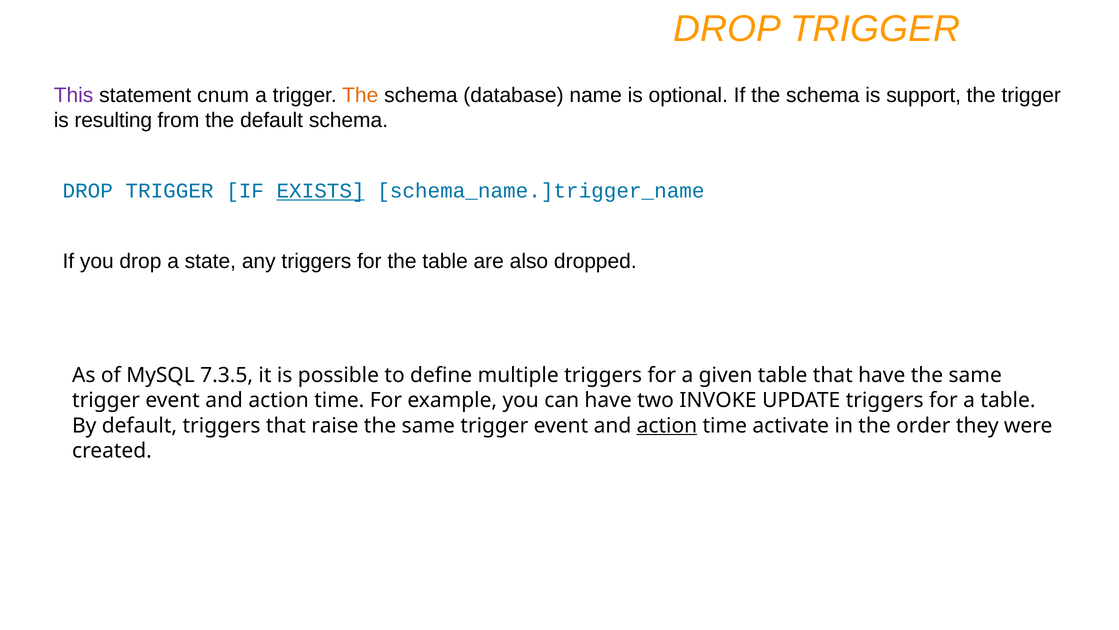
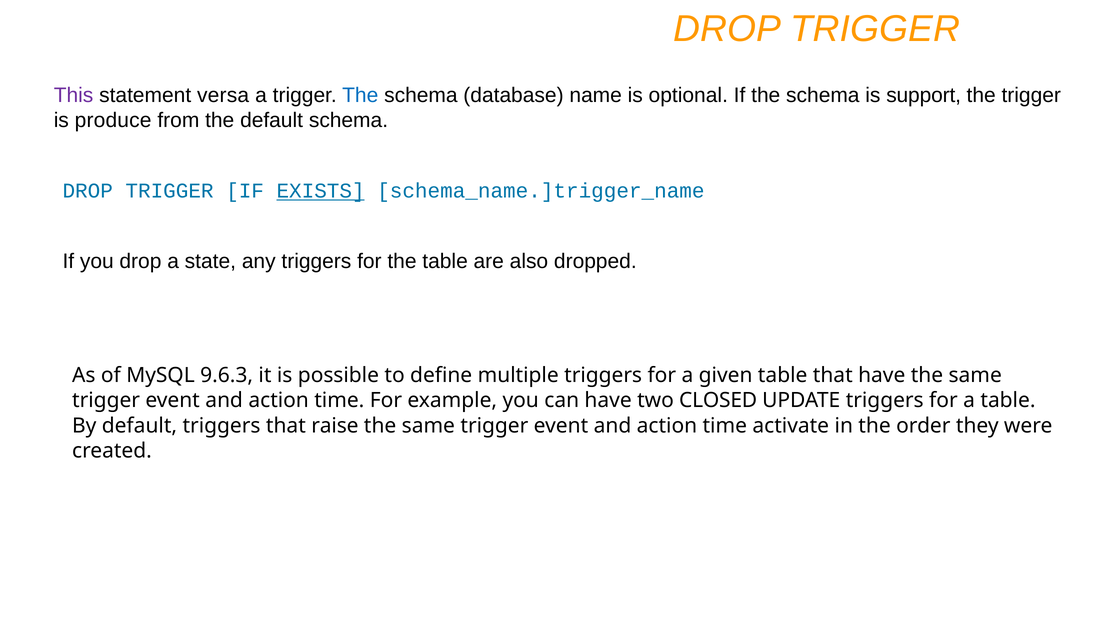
cnum: cnum -> versa (223, 95)
The colour: orange -> blue (360, 95)
resulting: resulting -> produce (113, 120)
7.3.5: 7.3.5 -> 9.6.3 (227, 375)
INVOKE: INVOKE -> CLOSED (718, 400)
action underline: present -> none (667, 425)
